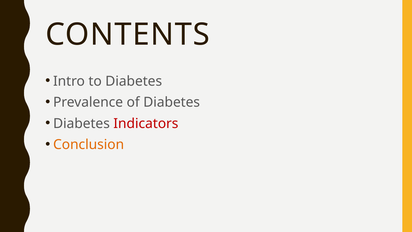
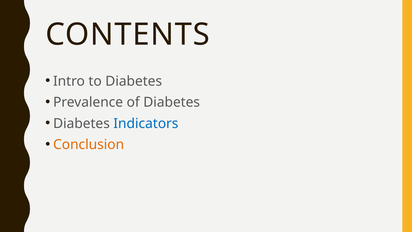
Indicators colour: red -> blue (146, 123)
